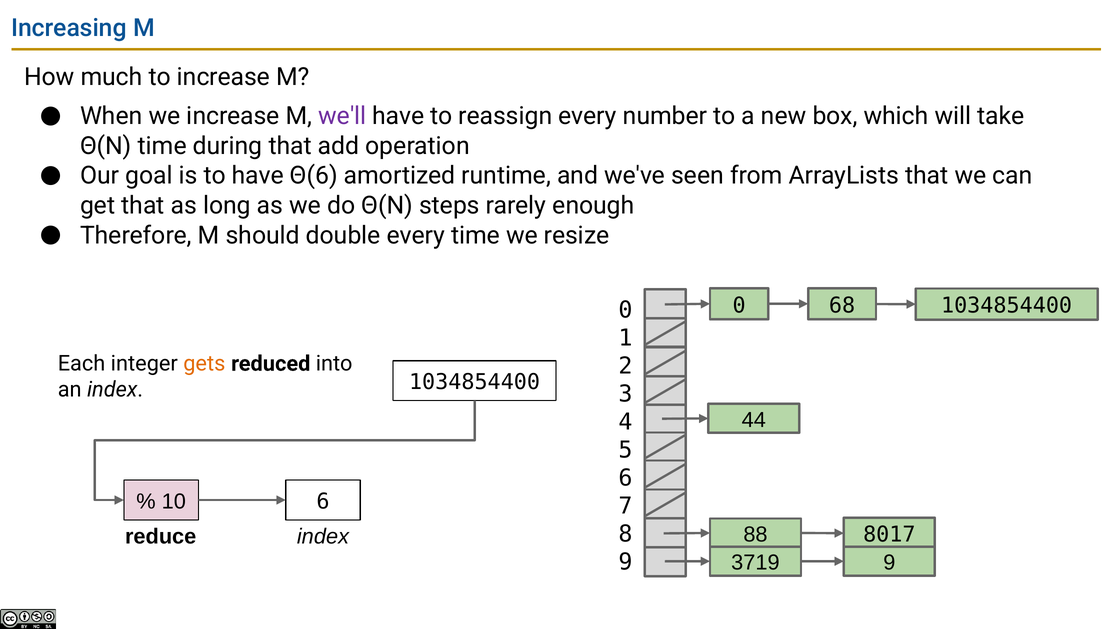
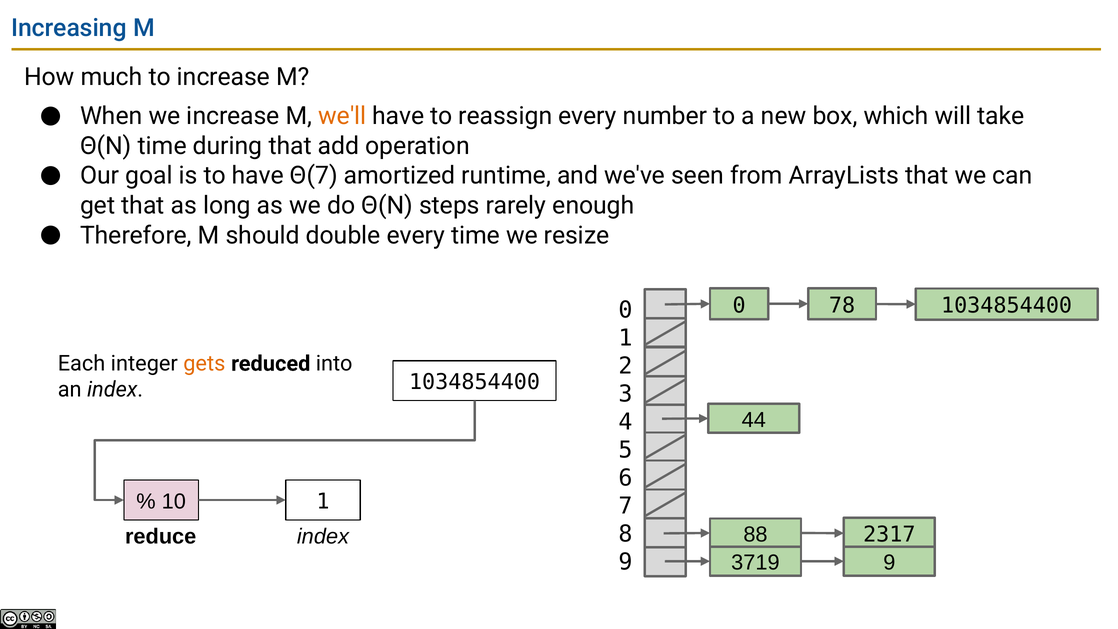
we'll colour: purple -> orange (342, 116)
Θ(6: Θ(6 -> Θ(7 (314, 176)
68: 68 -> 78 (842, 305)
10 6: 6 -> 1 (323, 501)
8017: 8017 -> 2317 (889, 535)
